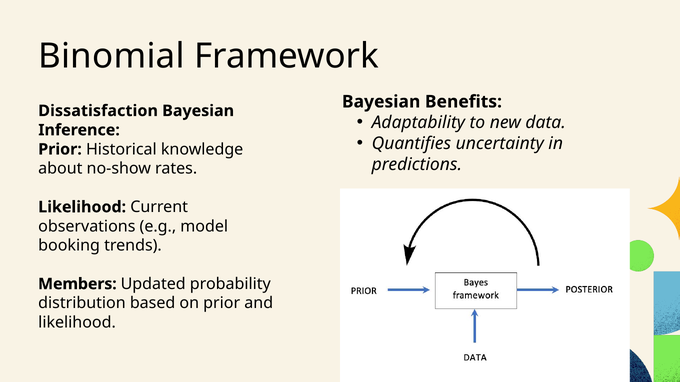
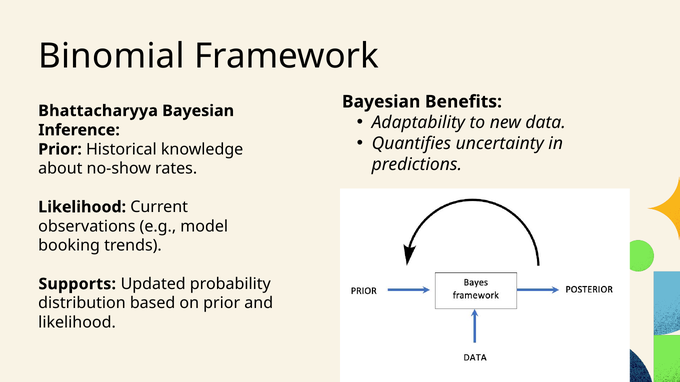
Dissatisfaction: Dissatisfaction -> Bhattacharyya (98, 111)
Members: Members -> Supports (77, 284)
